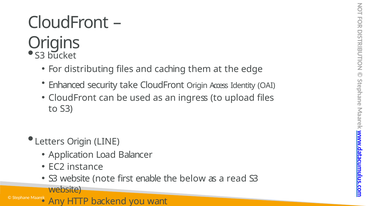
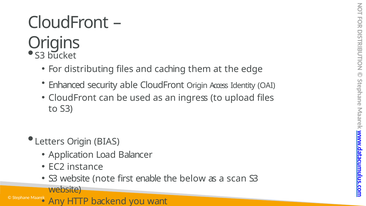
take: take -> able (129, 85)
LINE: LINE -> BIAS (107, 141)
read: read -> scan (237, 178)
